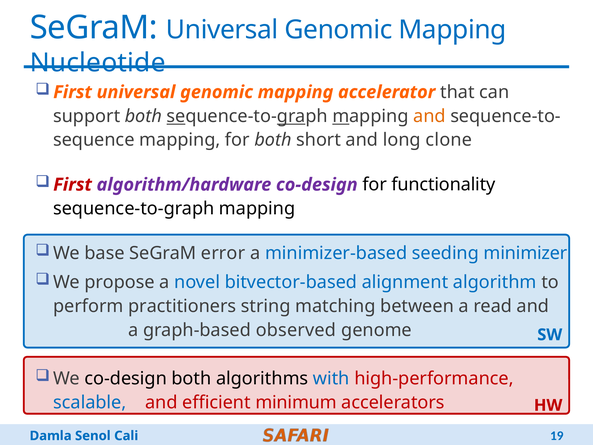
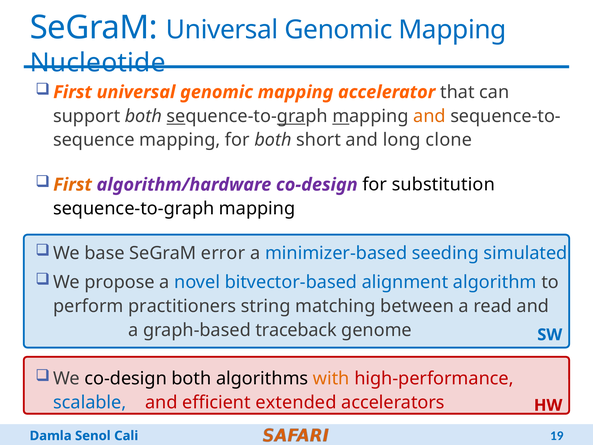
First colour: red -> orange (73, 185)
functionality: functionality -> substitution (443, 185)
minimizer: minimizer -> simulated (525, 253)
observed: observed -> traceback (296, 330)
with colour: blue -> orange (331, 378)
minimum: minimum -> extended (296, 402)
